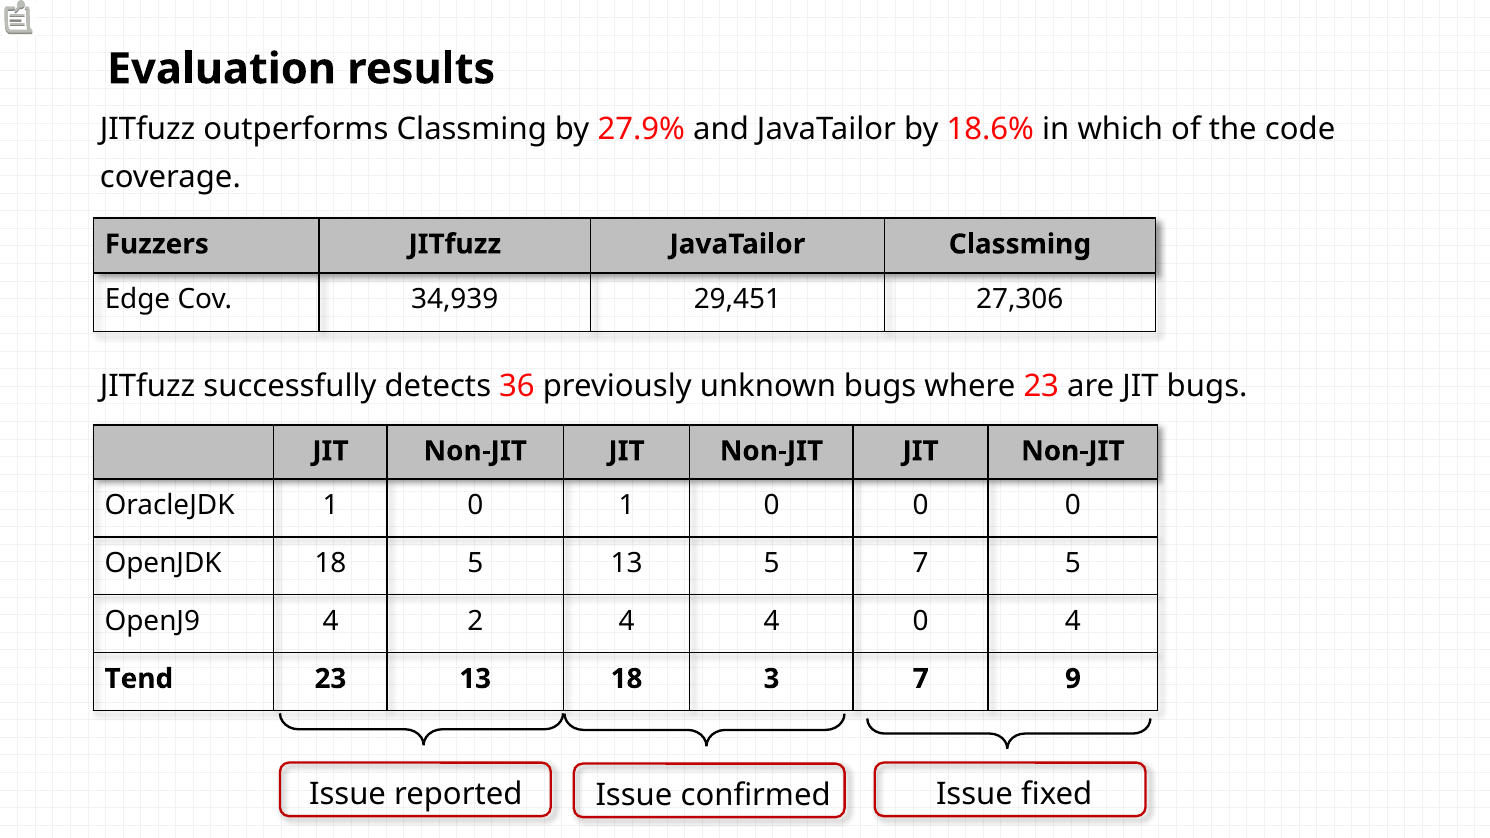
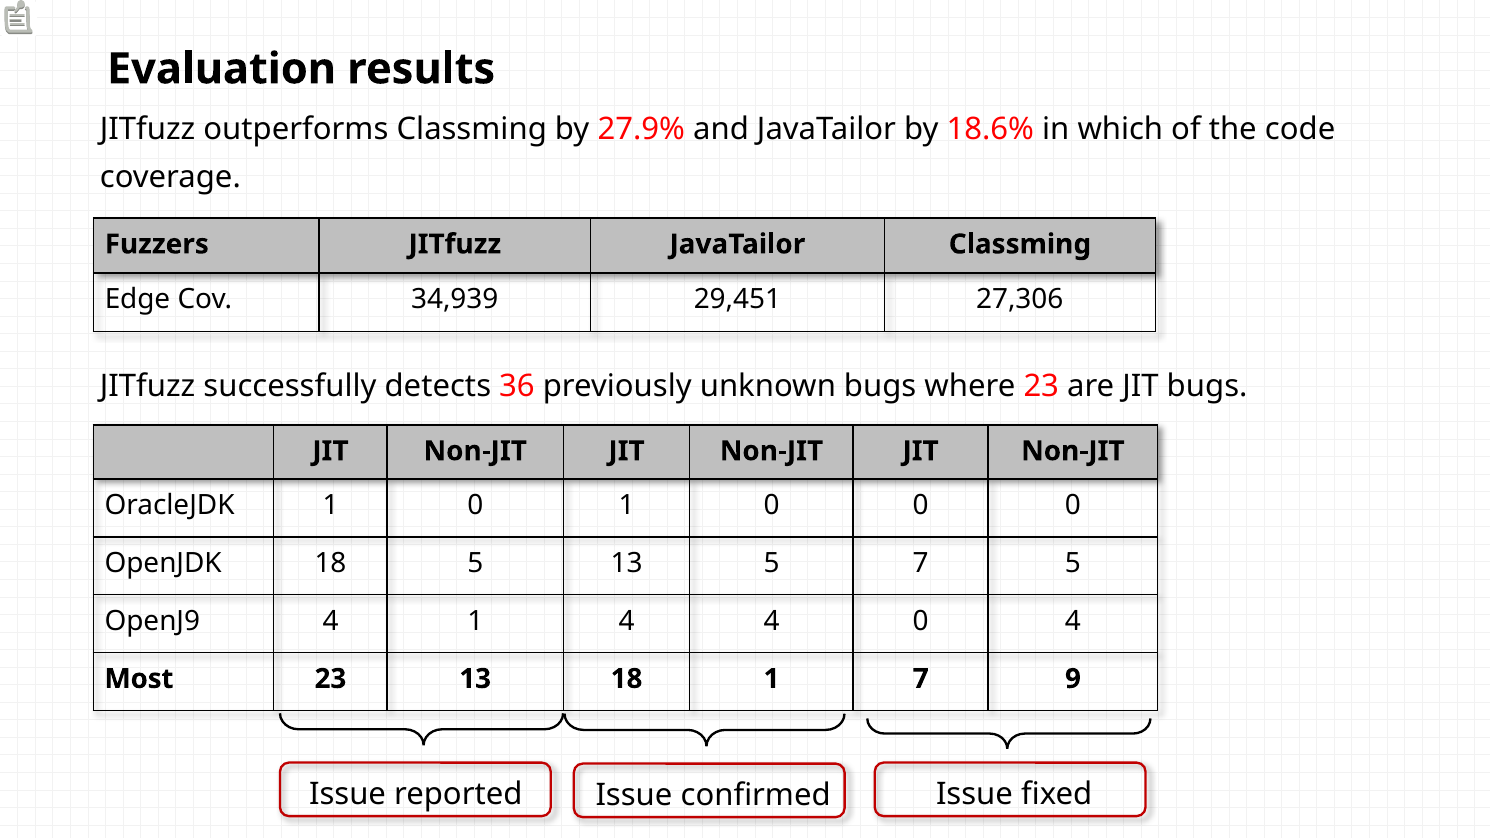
4 2: 2 -> 1 (475, 621)
Tend: Tend -> Most (139, 679)
18 3: 3 -> 1 (772, 679)
